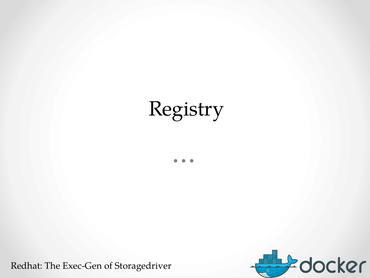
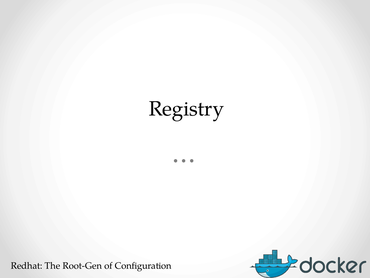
Exec-Gen: Exec-Gen -> Root-Gen (82, 265)
Storagedriver: Storagedriver -> Configuration (143, 265)
